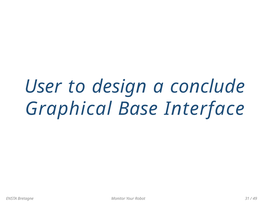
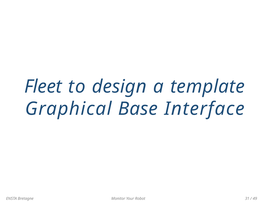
User: User -> Fleet (43, 87)
conclude: conclude -> template (207, 87)
